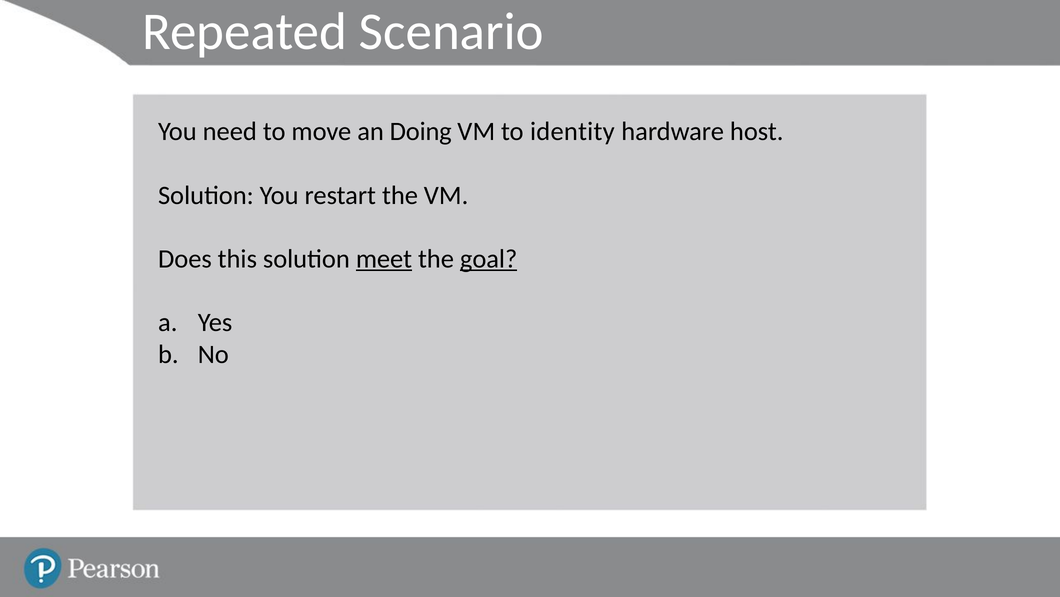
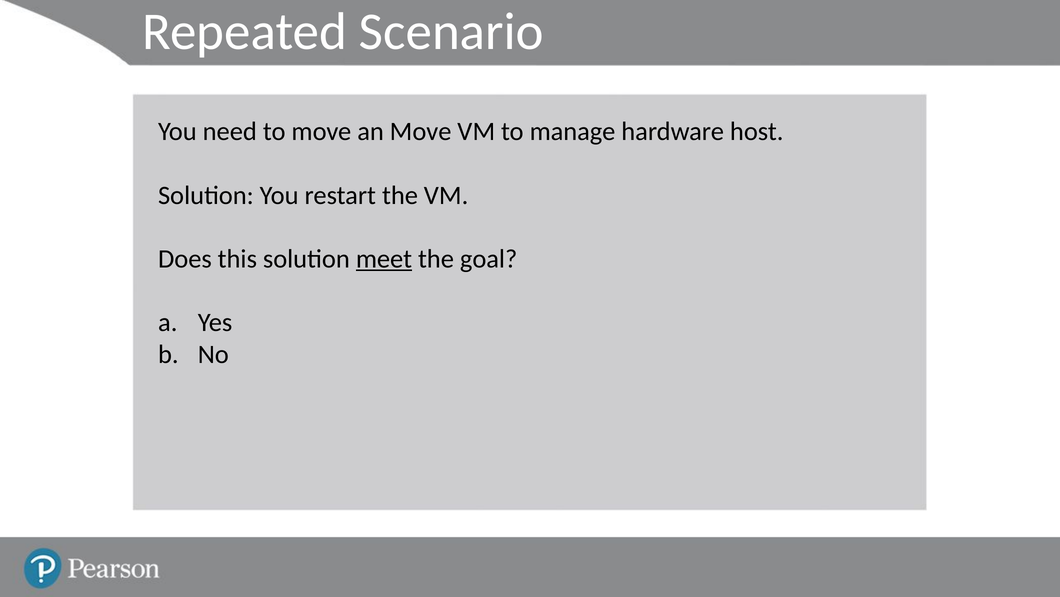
an Doing: Doing -> Move (421, 131)
identity: identity -> manage (573, 131)
goal underline: present -> none (489, 259)
